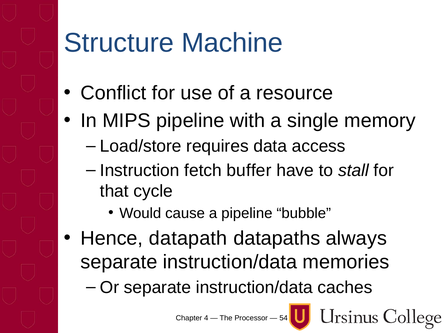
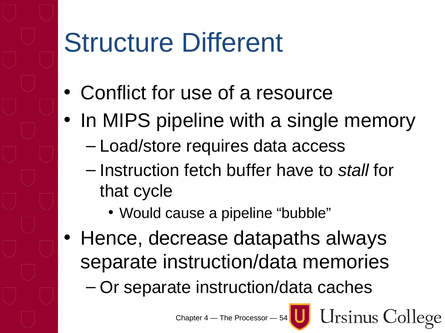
Machine: Machine -> Different (232, 43)
datapath: datapath -> decrease (188, 239)
